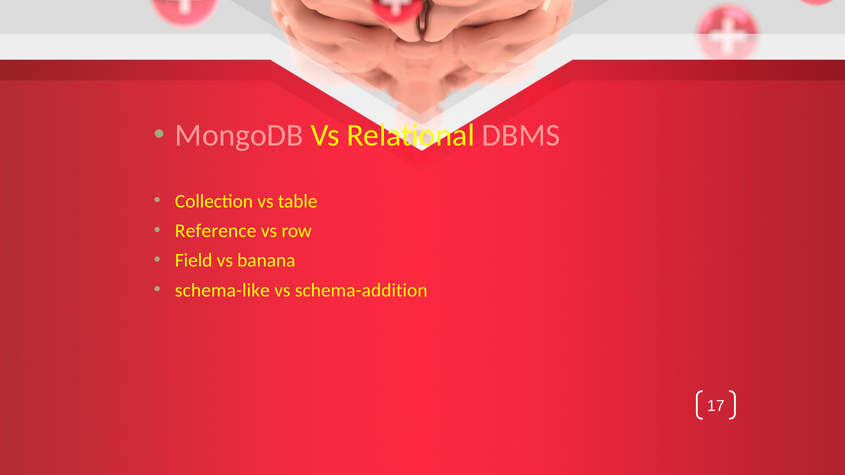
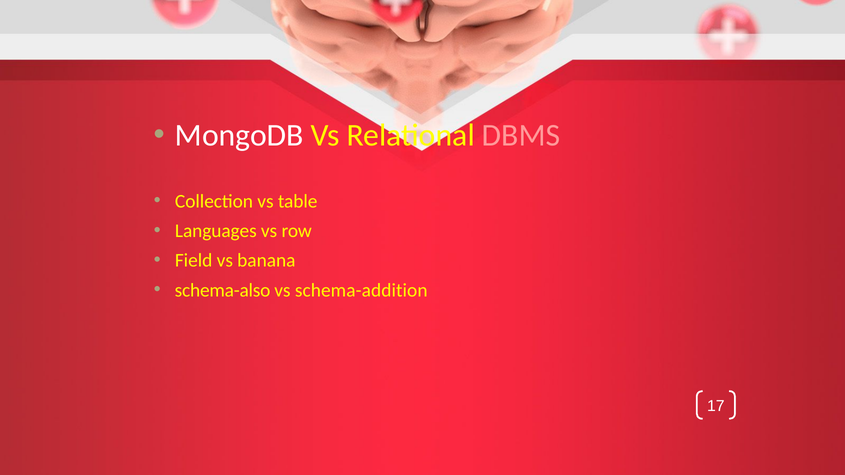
MongoDB colour: pink -> white (239, 135)
Reference: Reference -> Languages (216, 231)
schema-like: schema-like -> schema-also (223, 290)
